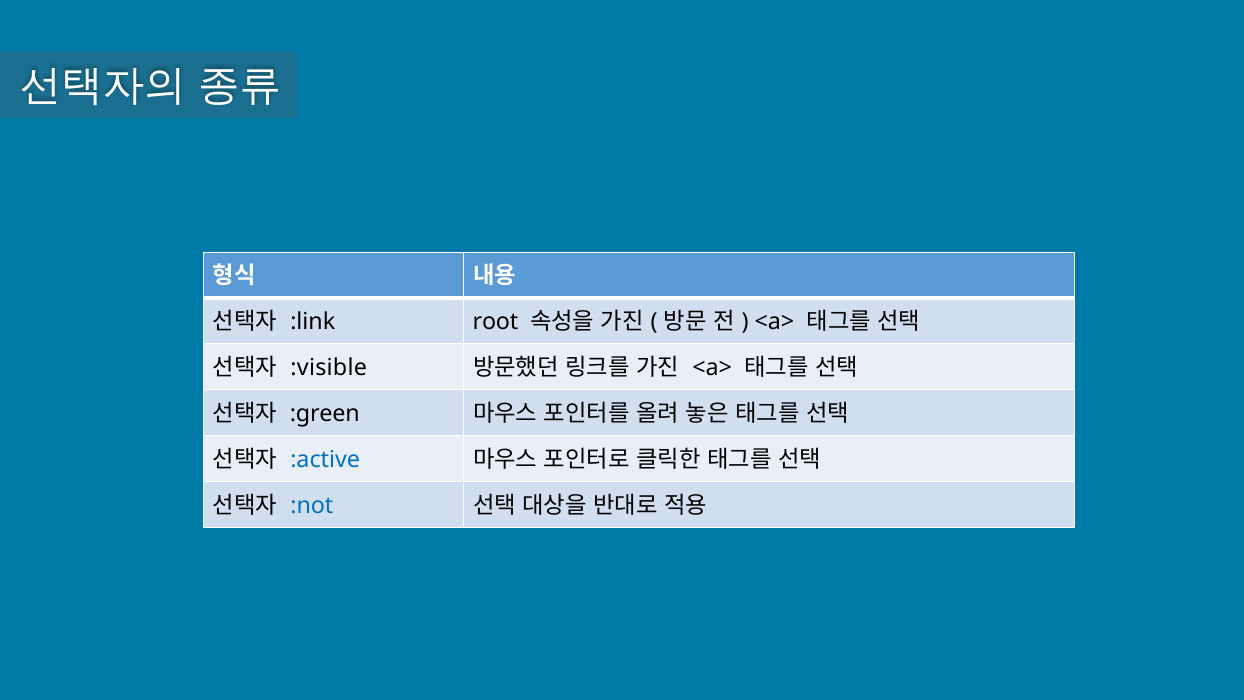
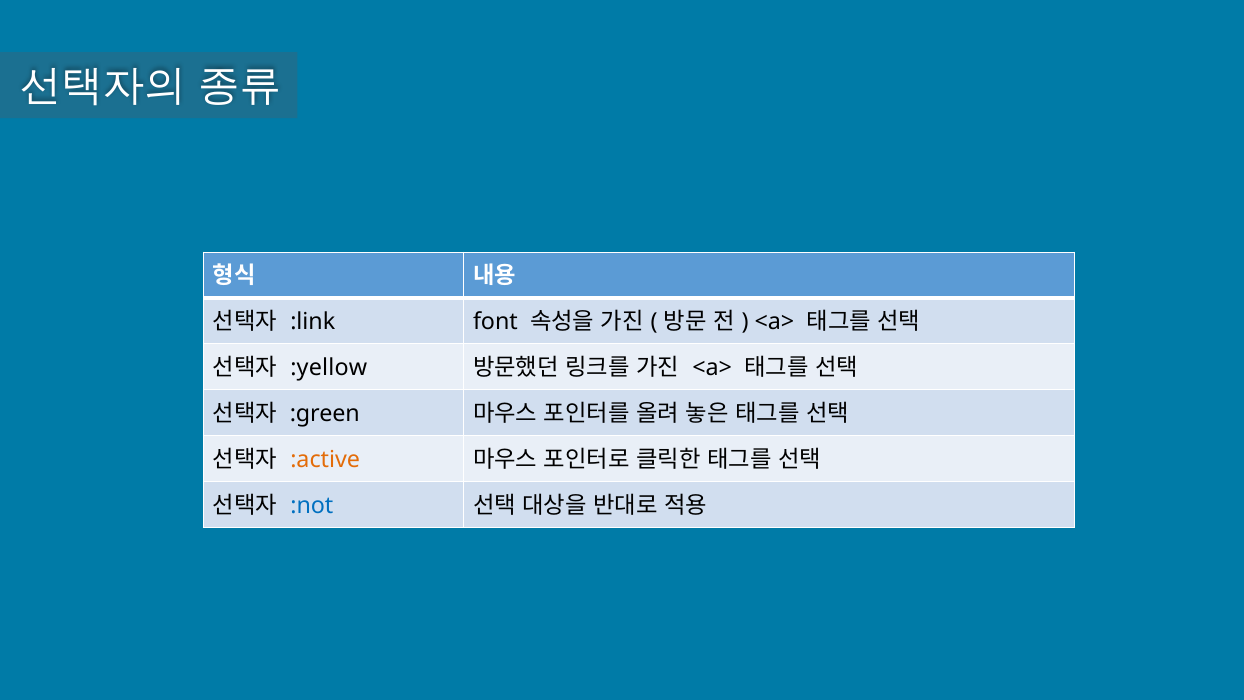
root: root -> font (495, 322)
:visible: :visible -> :yellow (329, 368)
:active colour: blue -> orange (325, 459)
